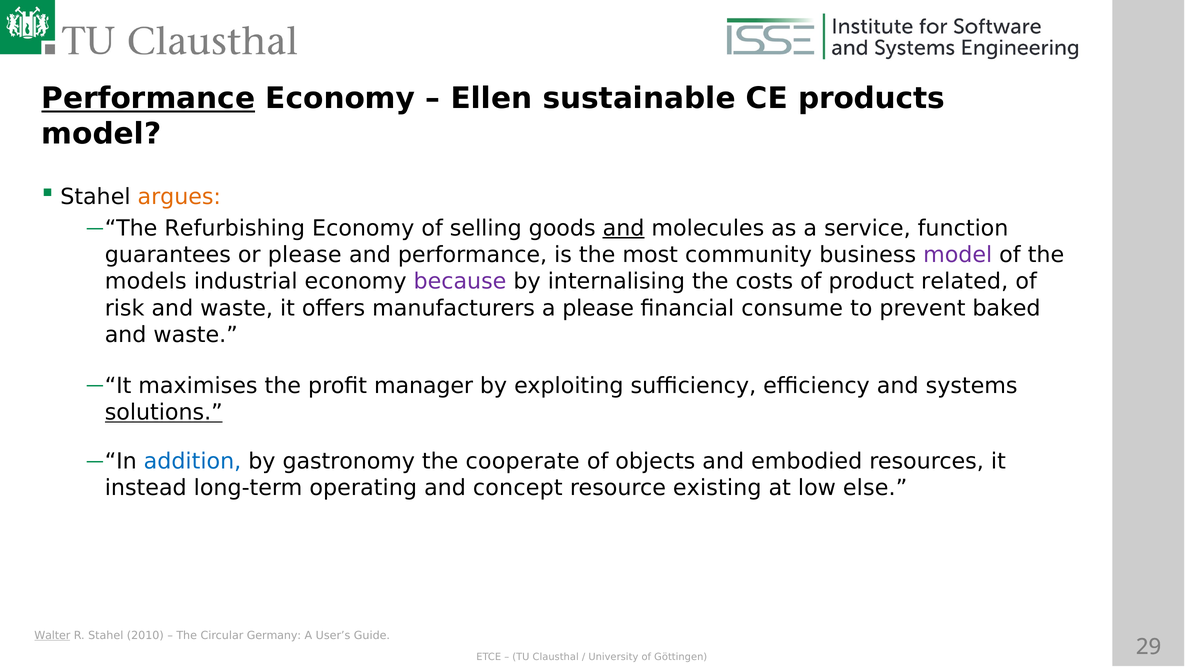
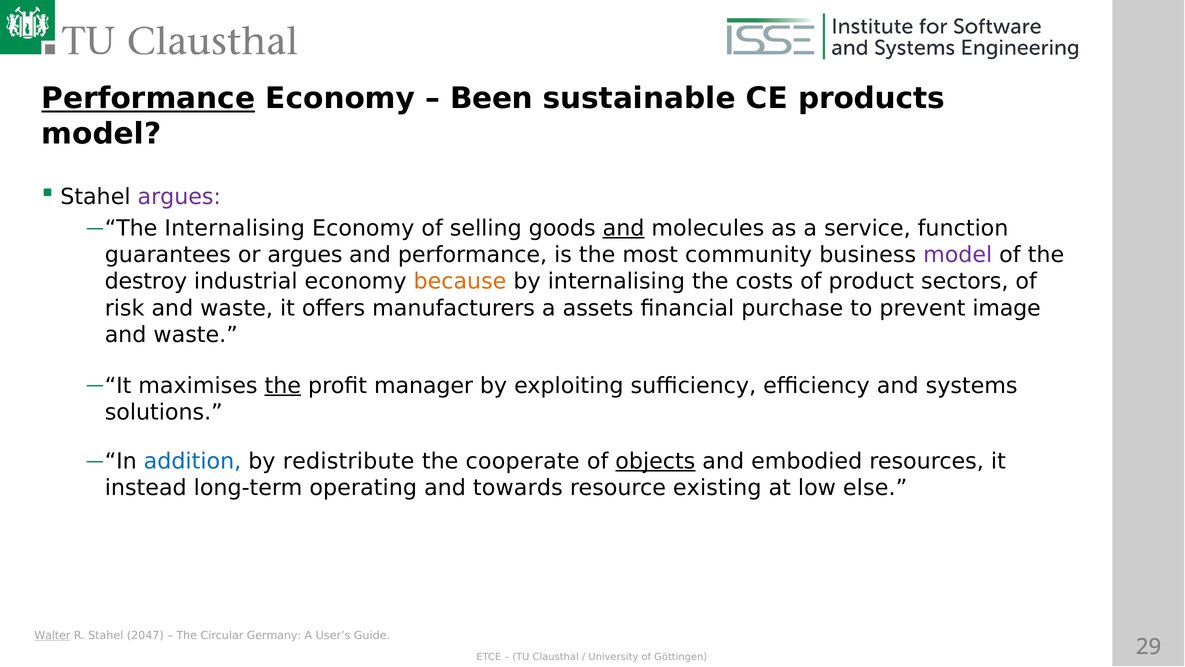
Ellen: Ellen -> Been (492, 99)
argues colour: orange -> purple (179, 197)
The Refurbishing: Refurbishing -> Internalising (235, 228)
or please: please -> argues (305, 255)
models: models -> destroy (146, 281)
because colour: purple -> orange (460, 281)
related: related -> sectors (965, 281)
a please: please -> assets (598, 308)
consume: consume -> purchase (792, 308)
baked: baked -> image (1007, 308)
the underline: none -> present (283, 385)
solutions underline: present -> none (164, 412)
gastronomy: gastronomy -> redistribute (349, 461)
objects underline: none -> present (655, 461)
concept: concept -> towards (518, 488)
2010: 2010 -> 2047 (145, 635)
